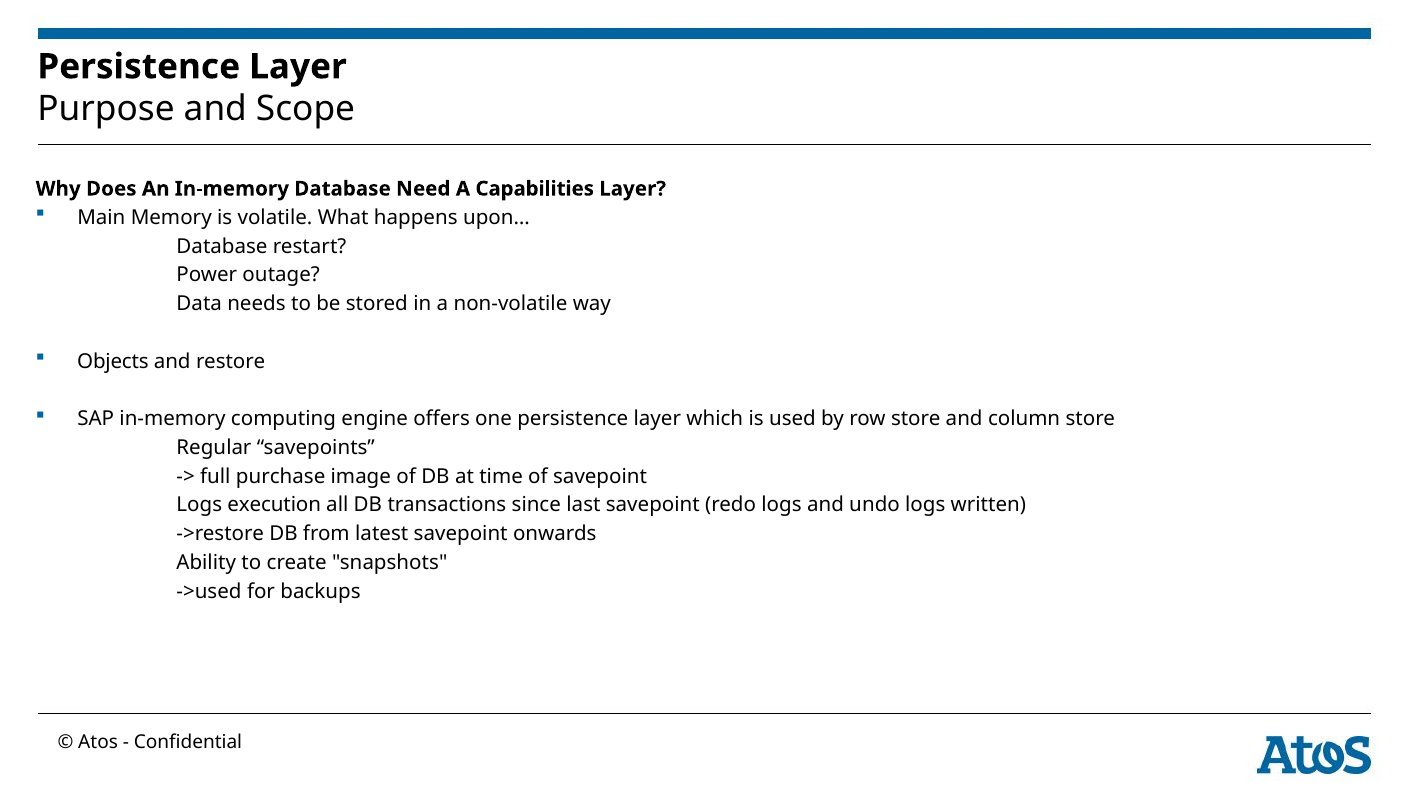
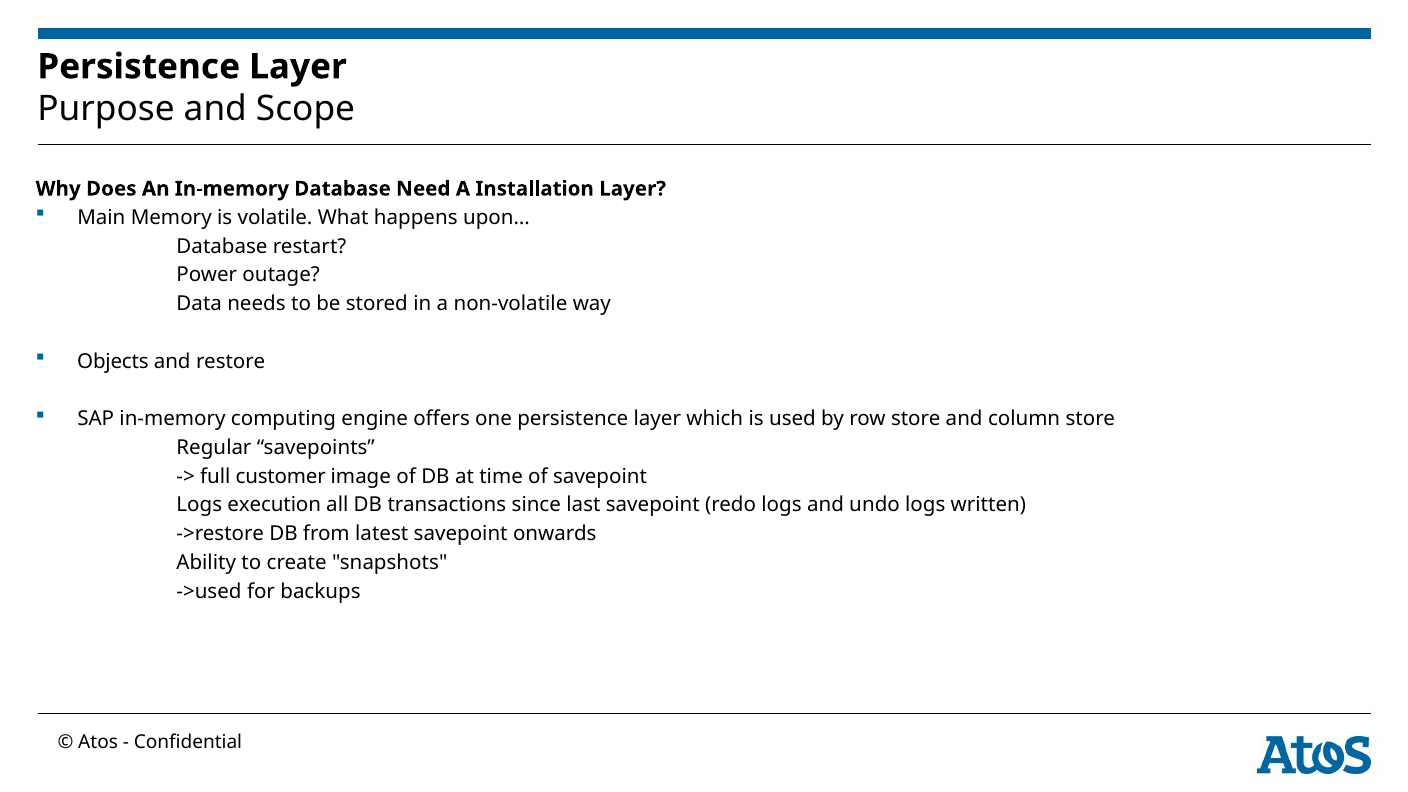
Capabilities: Capabilities -> Installation (535, 189)
purchase: purchase -> customer (281, 476)
